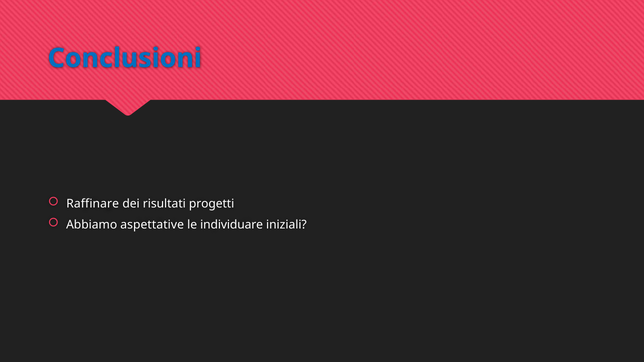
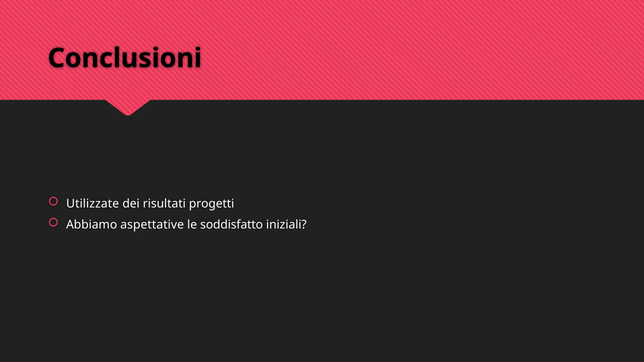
Conclusioni colour: blue -> black (125, 58)
Raffinare: Raffinare -> Utilizzate (93, 204)
individuare: individuare -> soddisfatto (232, 225)
